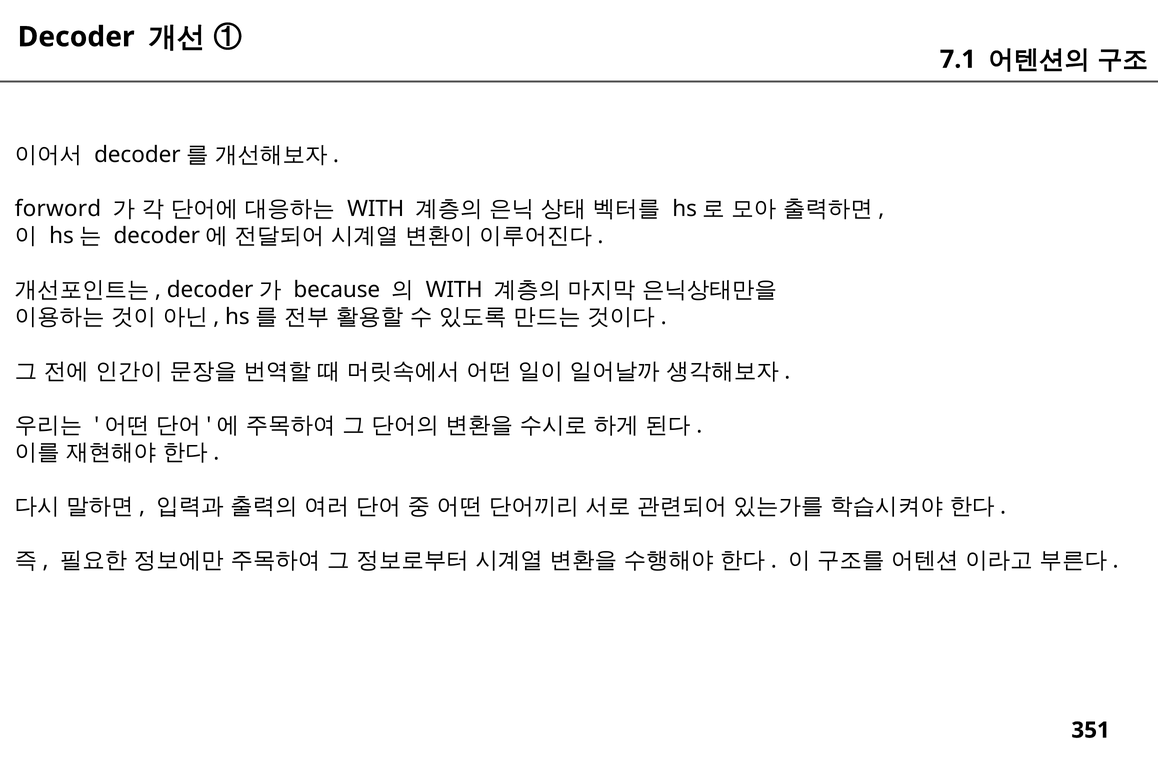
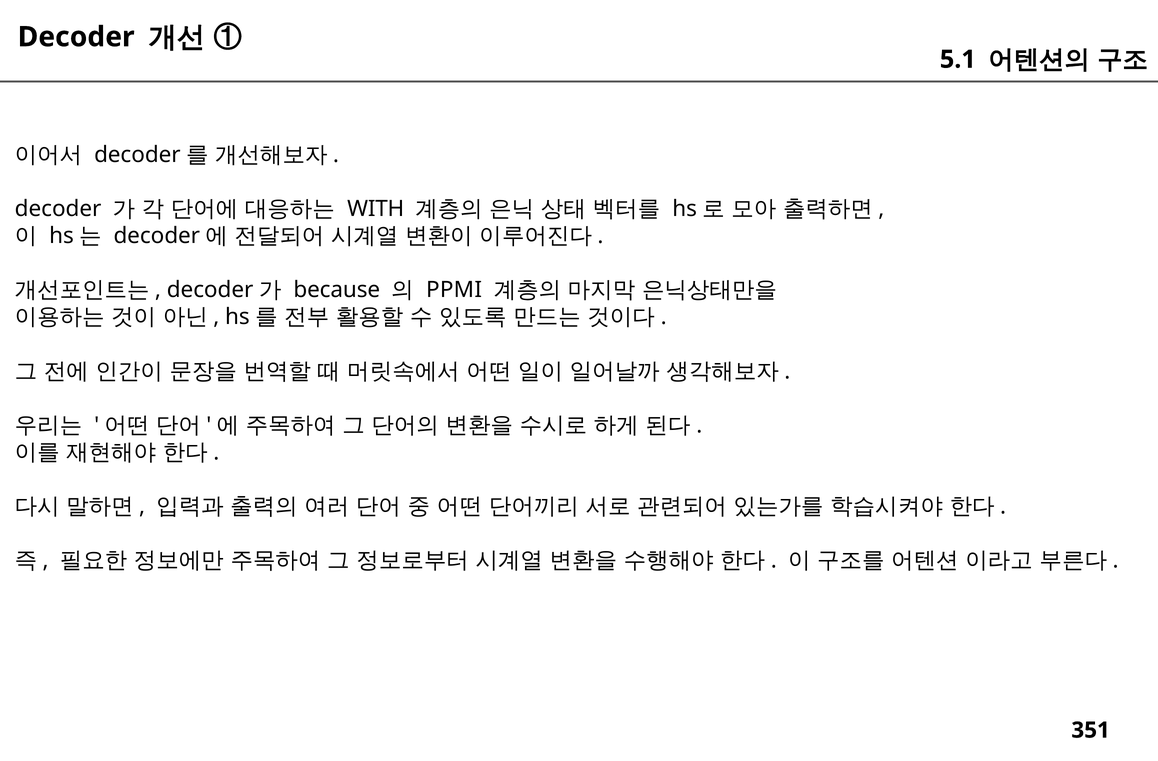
7.1: 7.1 -> 5.1 (958, 59)
forword: forword -> decoder (58, 209)
WITH: WITH -> PPMI (454, 290)
